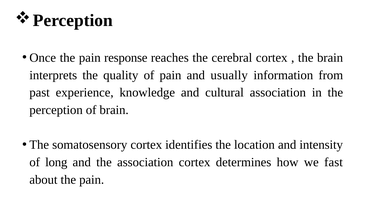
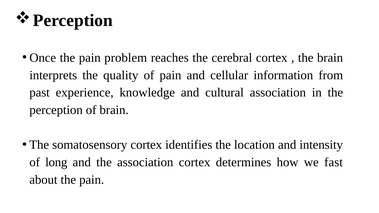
response: response -> problem (126, 58)
usually: usually -> cellular (229, 75)
